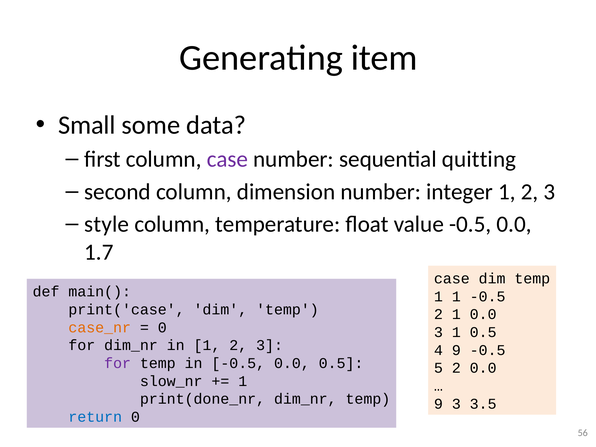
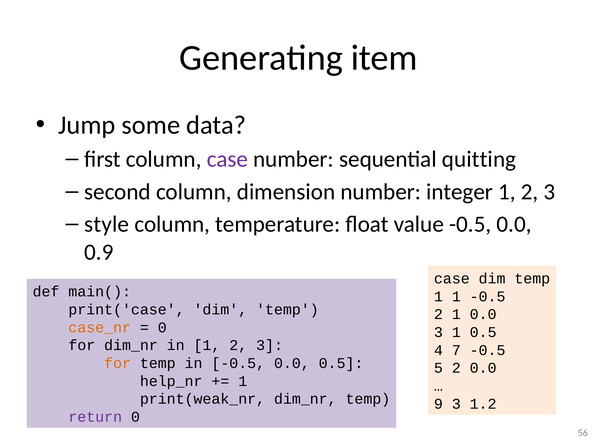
Small: Small -> Jump (87, 125)
1.7: 1.7 -> 0.9 (99, 252)
4 9: 9 -> 7 (456, 350)
for colour: purple -> orange (118, 363)
slow_nr: slow_nr -> help_nr (171, 381)
print(done_nr: print(done_nr -> print(weak_nr (202, 399)
3.5: 3.5 -> 1.2 (483, 404)
return colour: blue -> purple (95, 417)
